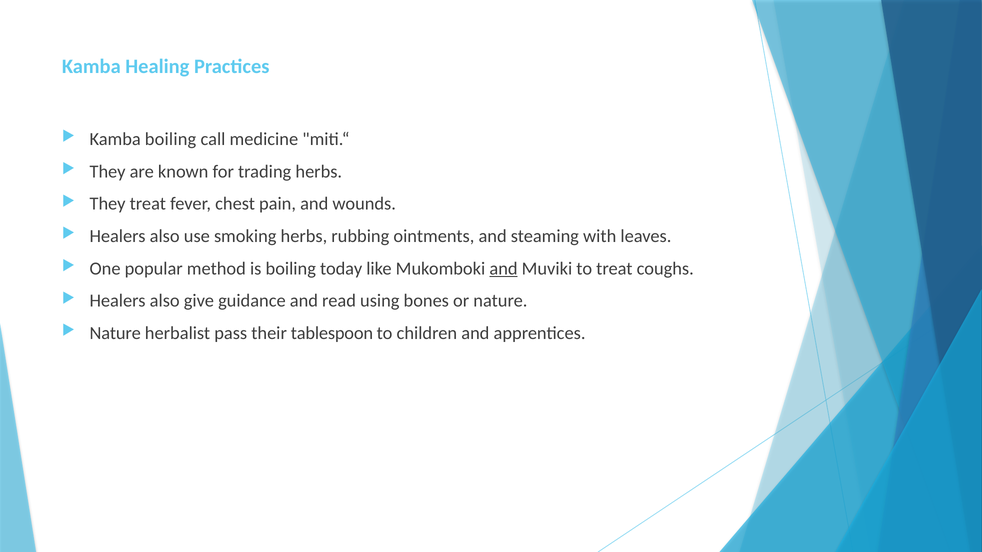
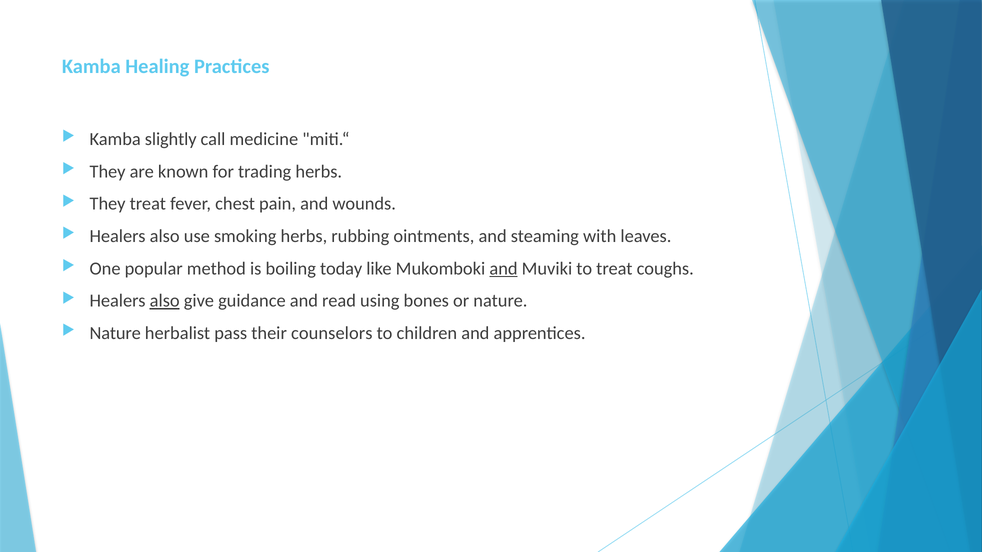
Kamba boiling: boiling -> slightly (171, 139)
also underline: none -> present (165, 301)
tablespoon: tablespoon -> counselors (332, 333)
